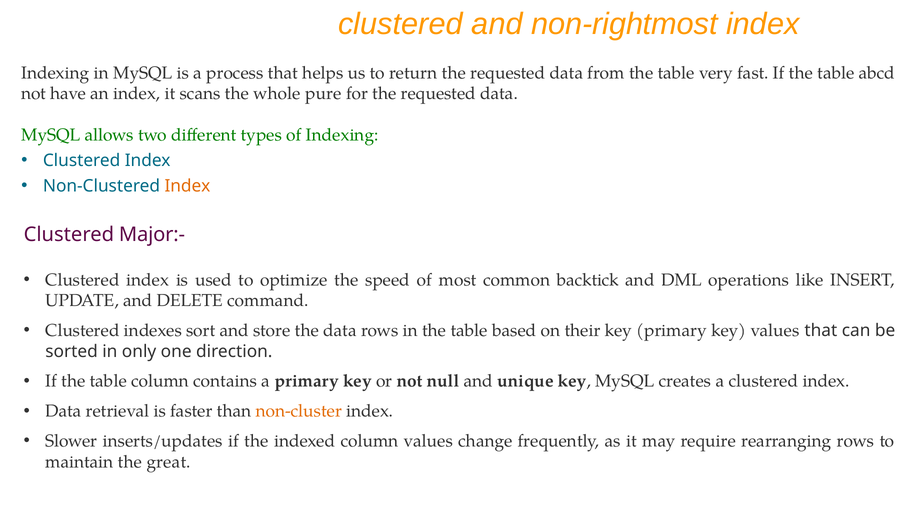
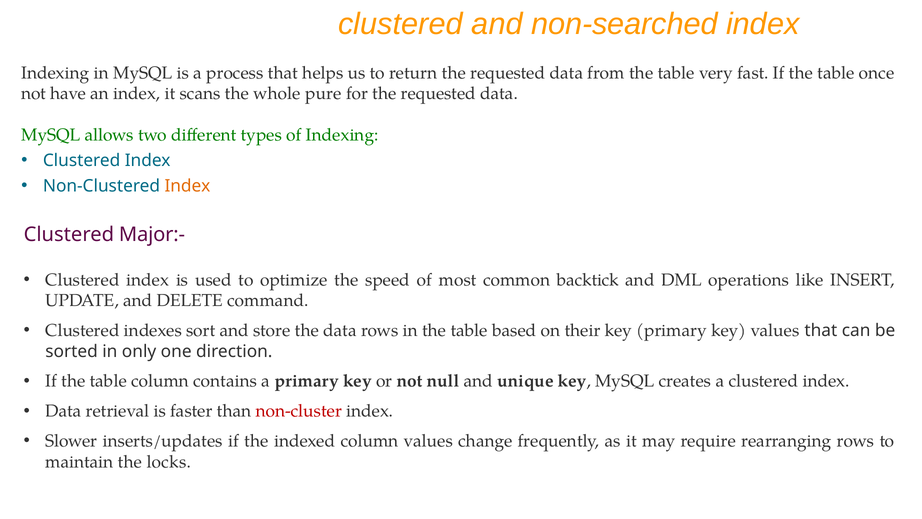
non-rightmost: non-rightmost -> non-searched (624, 24)
abcd: abcd -> once (877, 73)
non-cluster colour: orange -> red (299, 411)
great: great -> locks (169, 462)
